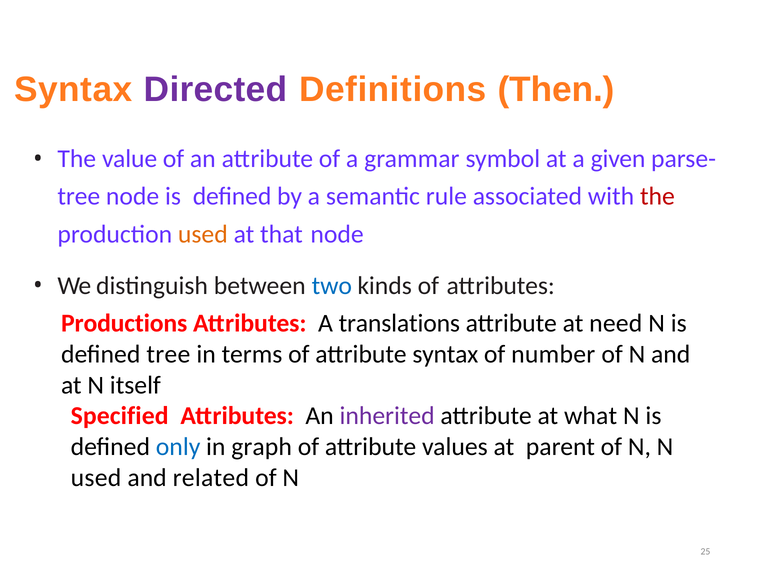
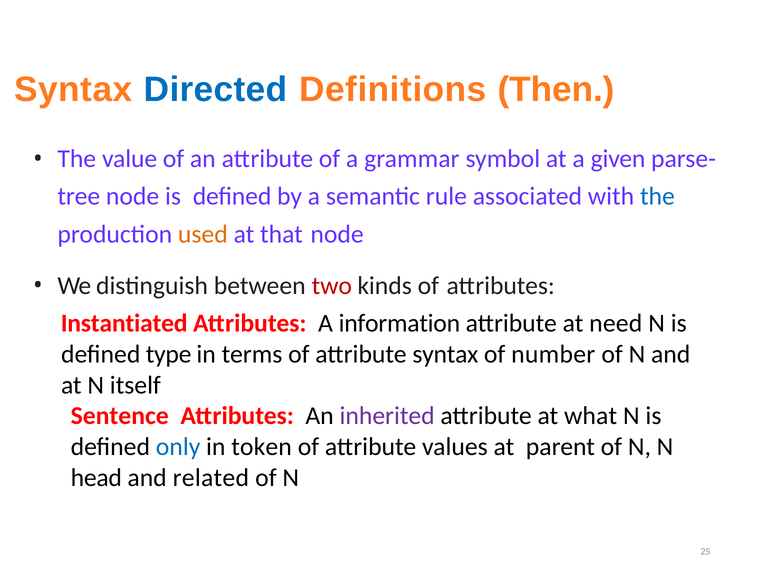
Directed colour: purple -> blue (216, 90)
the colour: red -> blue (657, 197)
two colour: blue -> red (332, 286)
Productions: Productions -> Instantiated (124, 324)
translations: translations -> information (399, 324)
defined tree: tree -> type (169, 354)
Specified: Specified -> Sentence (120, 416)
graph: graph -> token (262, 447)
used: used -> head (96, 478)
